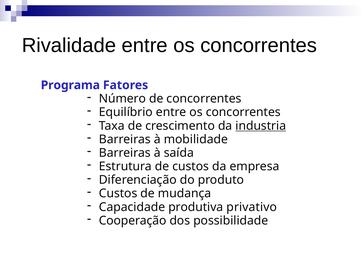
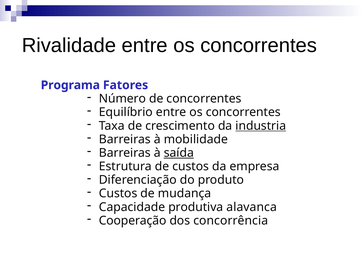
saída underline: none -> present (179, 153)
privativo: privativo -> alavanca (252, 207)
possibilidade: possibilidade -> concorrência (231, 221)
